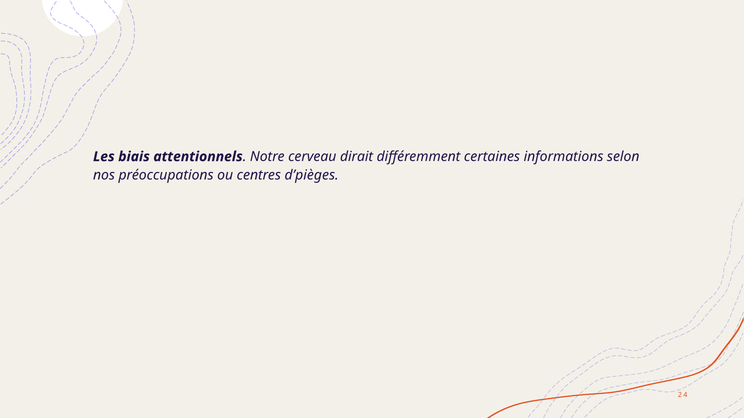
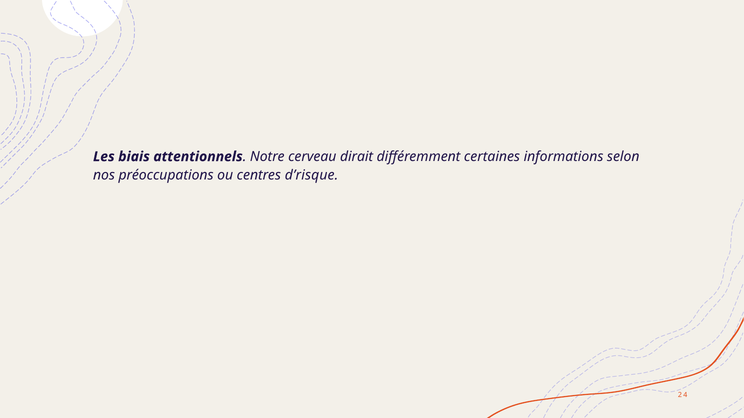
d’pièges: d’pièges -> d’risque (312, 175)
